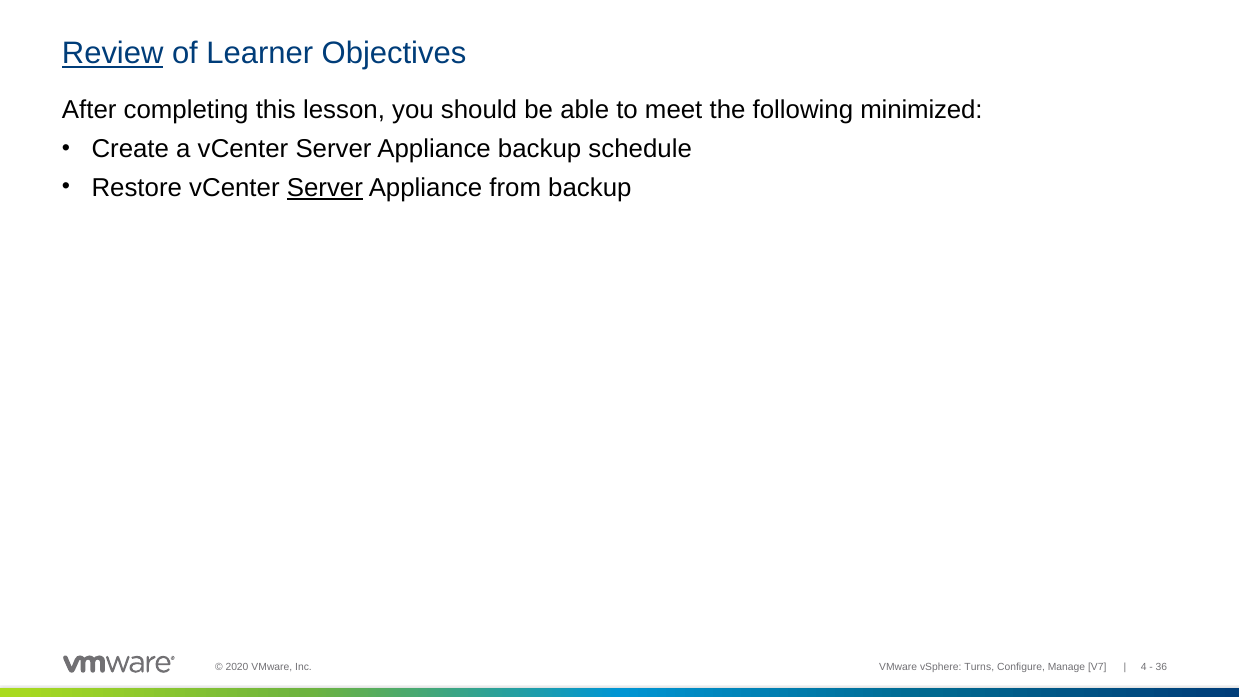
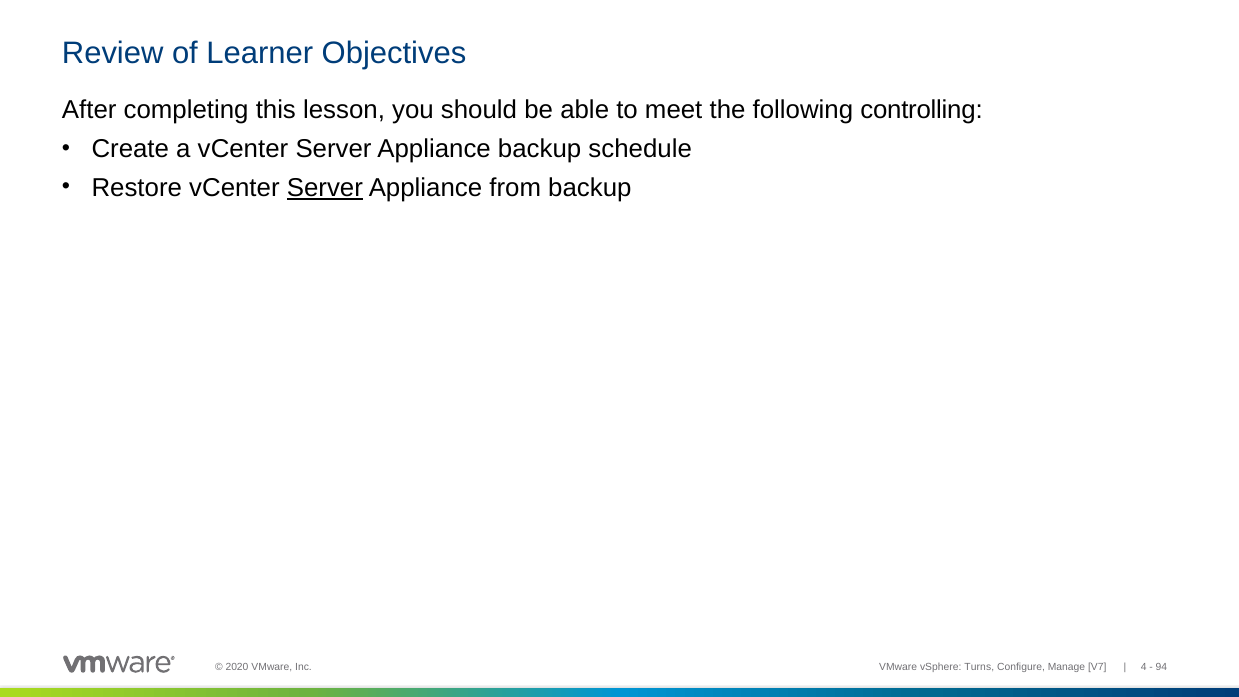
Review underline: present -> none (113, 54)
minimized: minimized -> controlling (921, 110)
36: 36 -> 94 (1161, 667)
